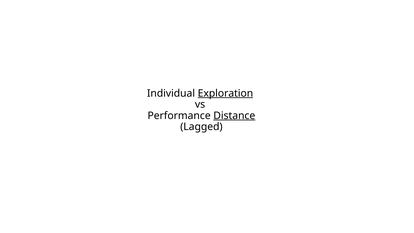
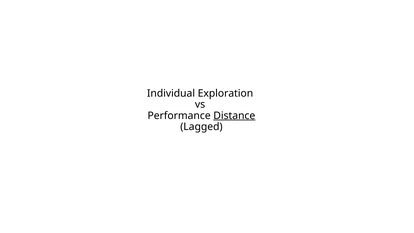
Exploration underline: present -> none (225, 93)
